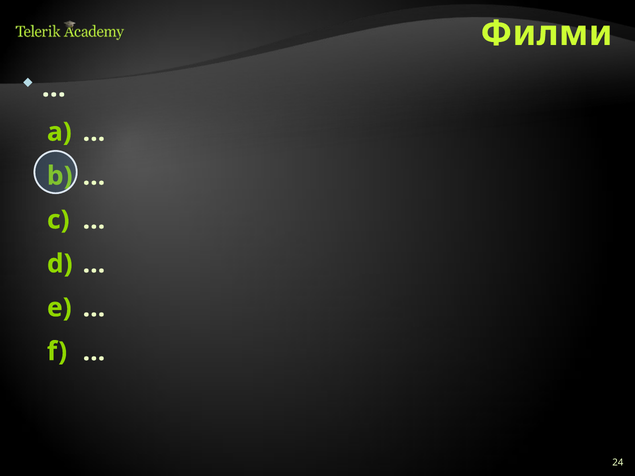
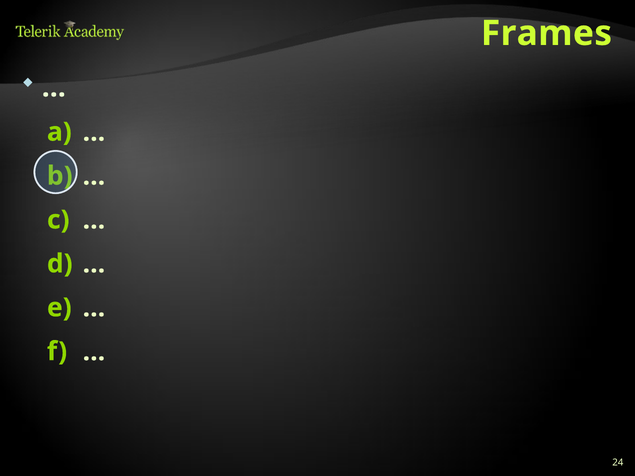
Филми: Филми -> Frames (546, 33)
